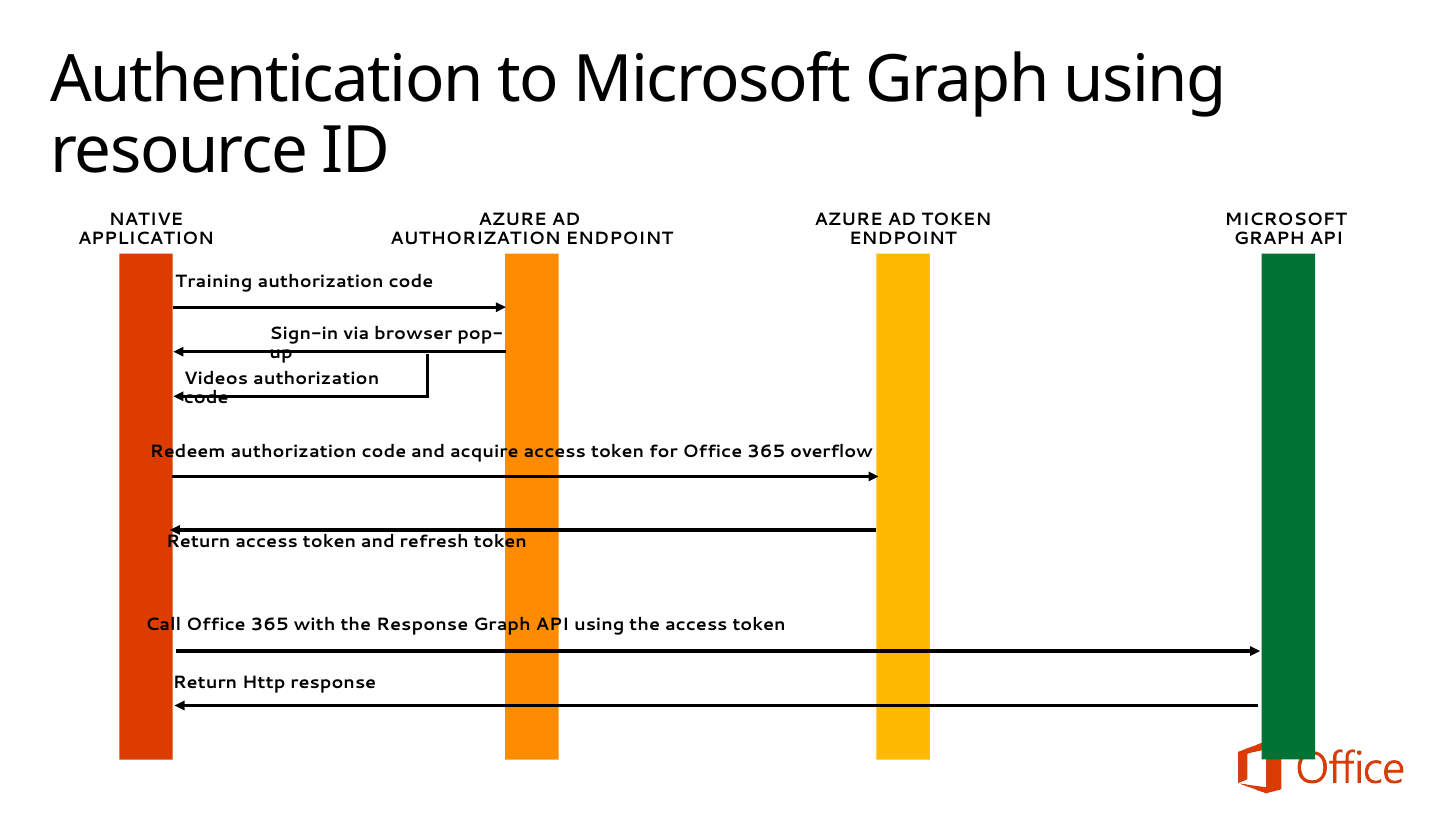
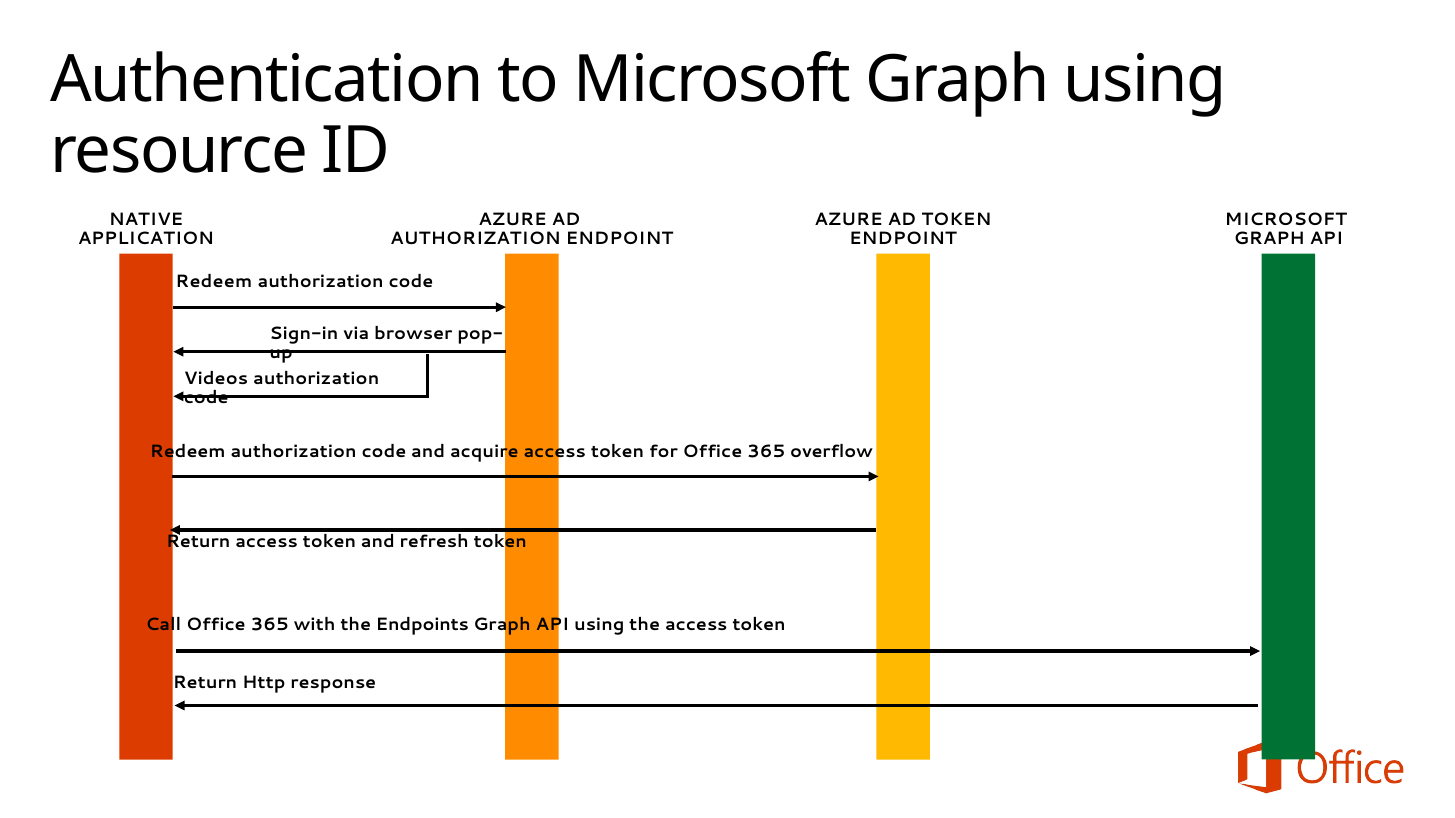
Training: Training -> Redeem (214, 282)
the Response: Response -> Endpoints (422, 625)
